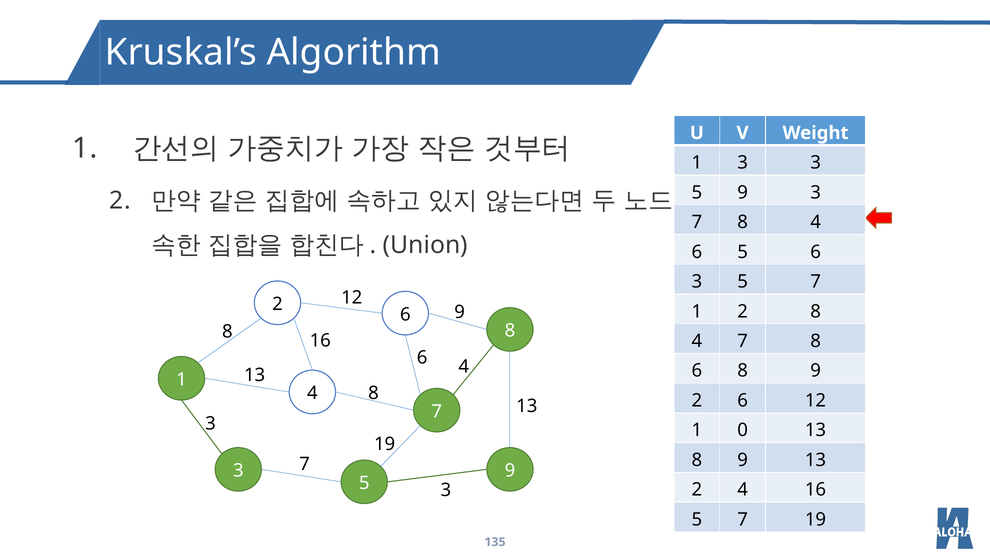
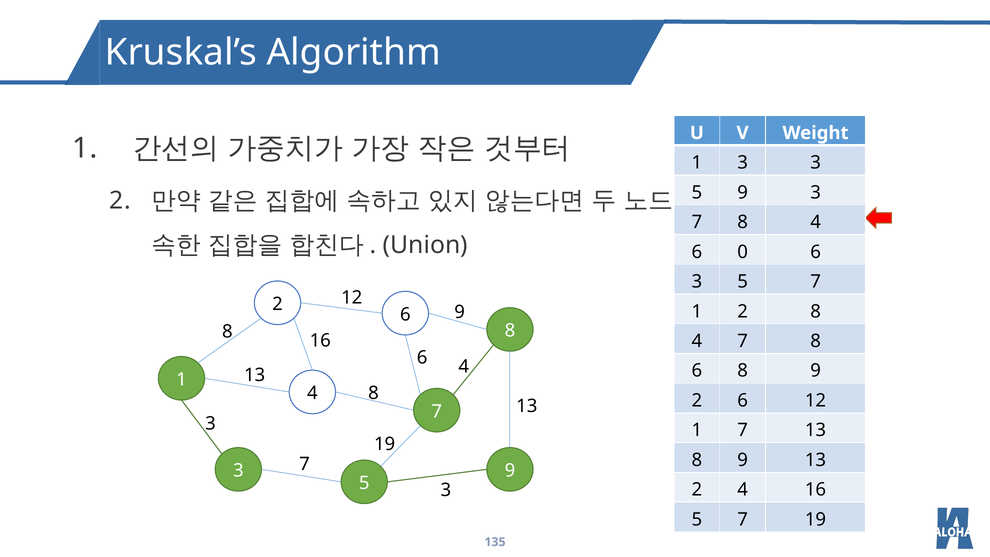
6 5: 5 -> 0 (743, 252)
1 0: 0 -> 7 (743, 430)
